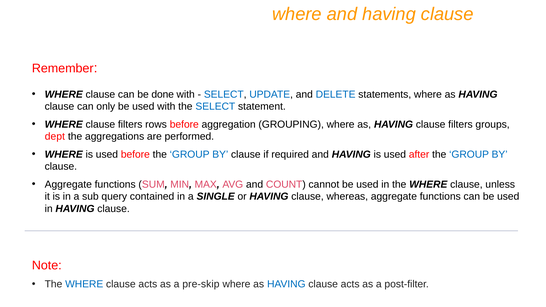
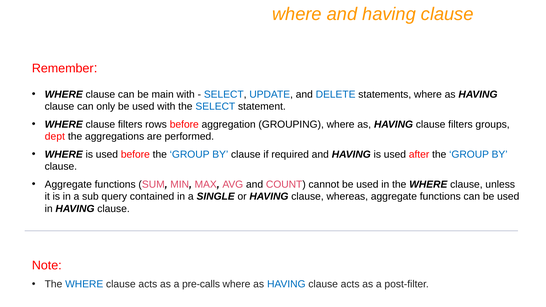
done: done -> main (163, 94)
pre-skip: pre-skip -> pre-calls (201, 284)
